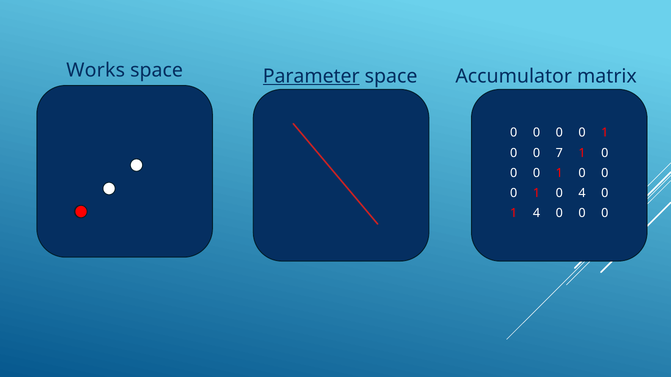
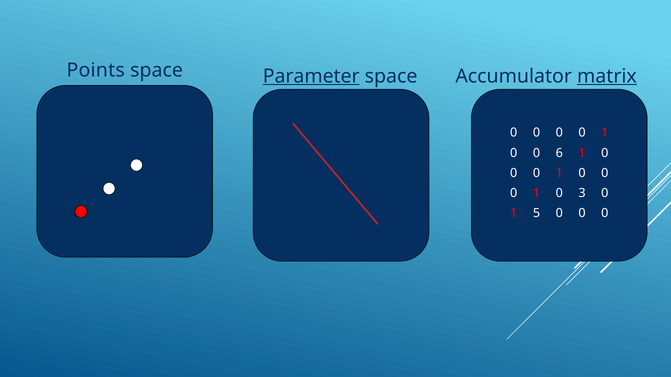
Works: Works -> Points (96, 71)
matrix underline: none -> present (607, 76)
7: 7 -> 6 (559, 153)
0 4: 4 -> 3 (582, 193)
1 4: 4 -> 5 (536, 214)
